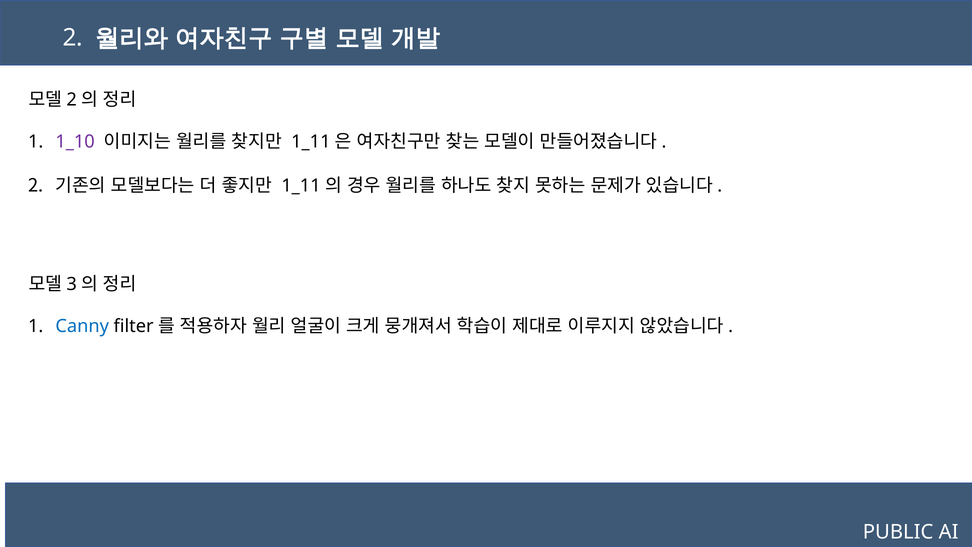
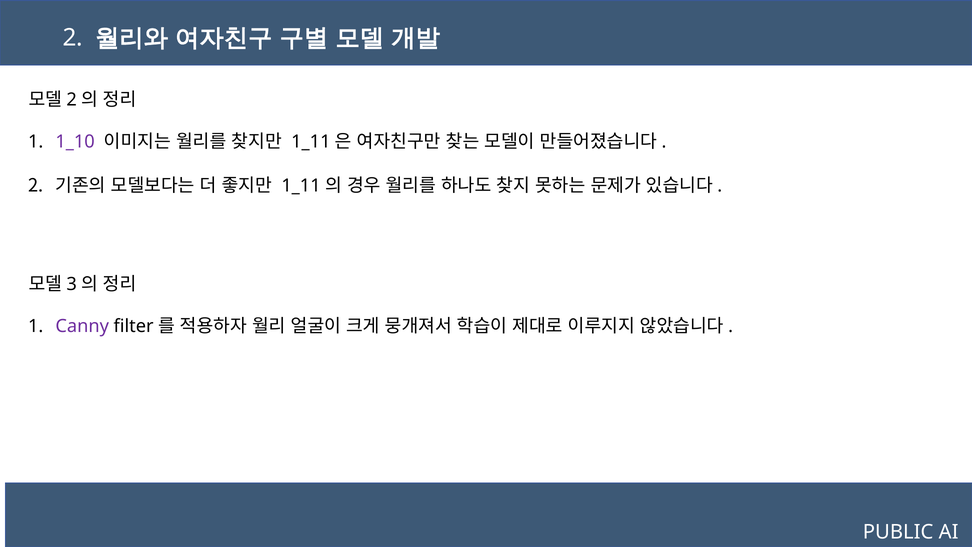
Canny colour: blue -> purple (82, 326)
